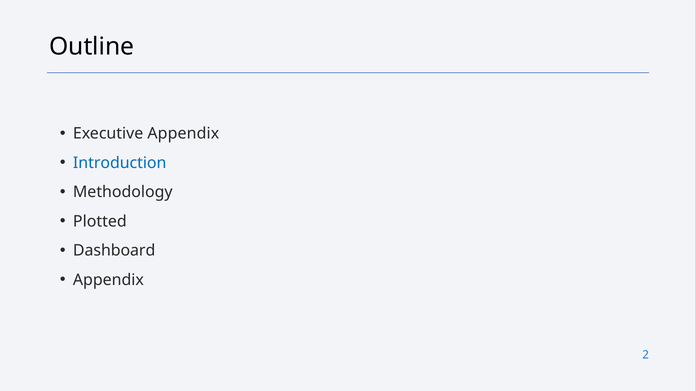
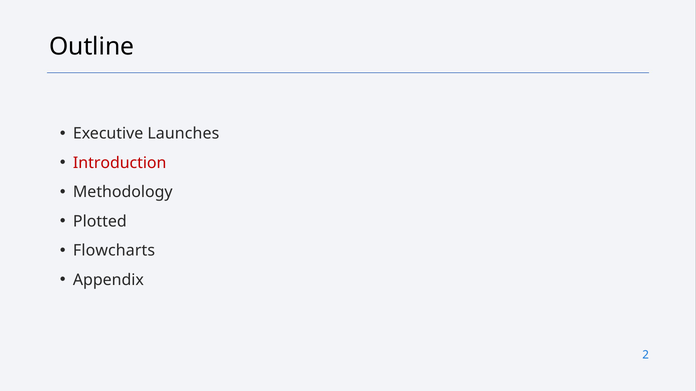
Executive Appendix: Appendix -> Launches (183, 134)
Introduction colour: blue -> red (120, 163)
Dashboard: Dashboard -> Flowcharts (114, 251)
